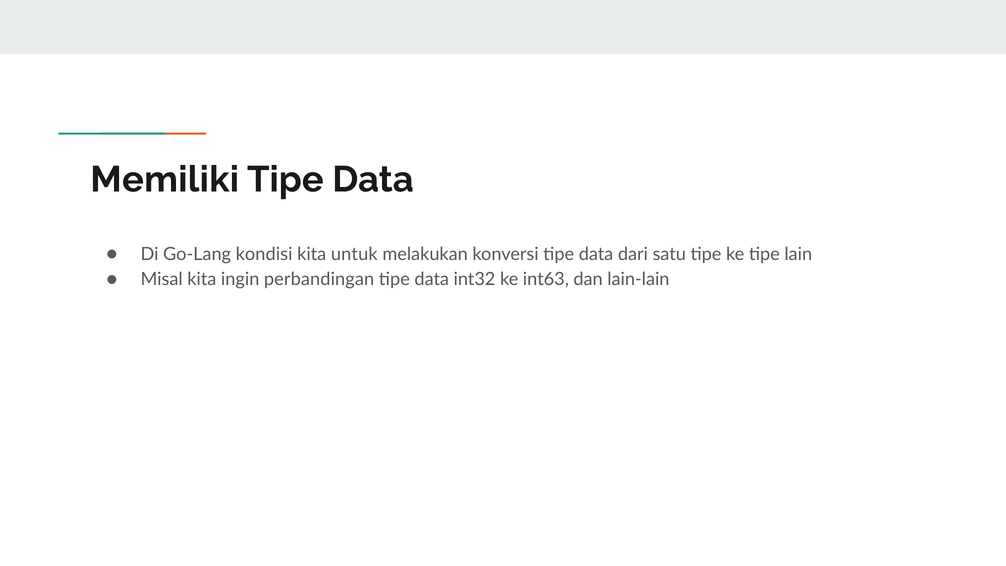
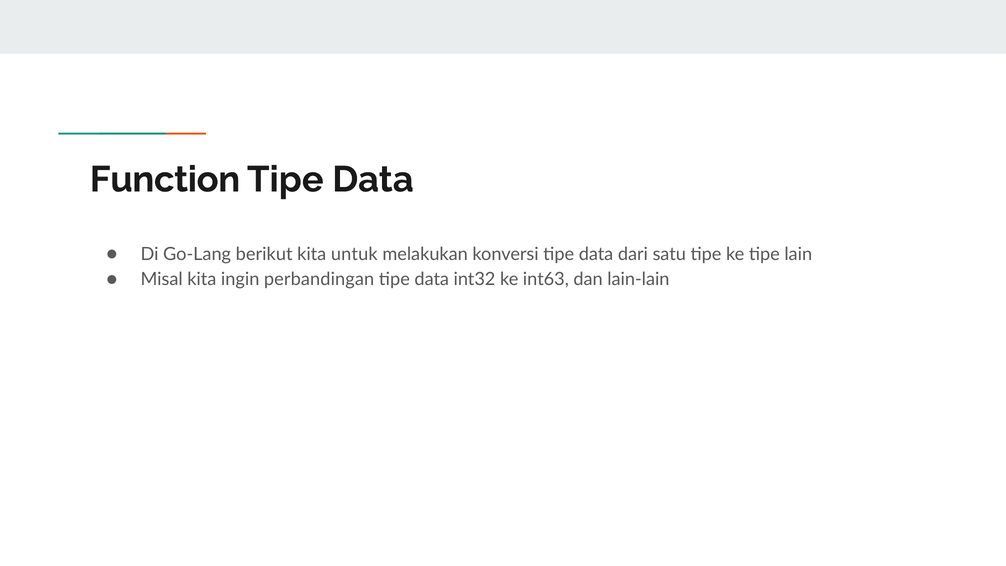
Memiliki: Memiliki -> Function (165, 179)
kondisi: kondisi -> berikut (264, 254)
